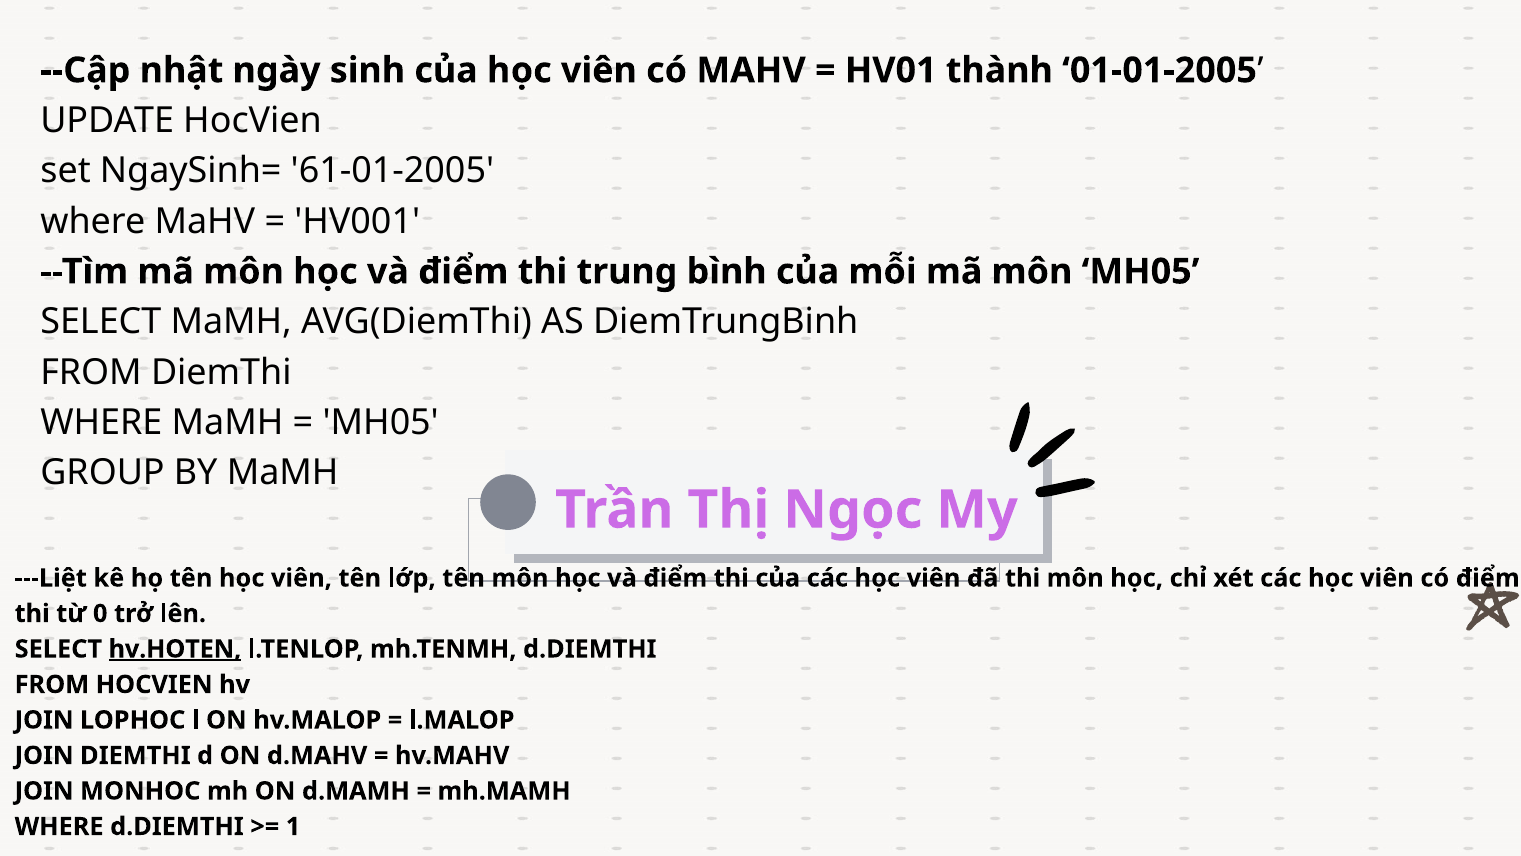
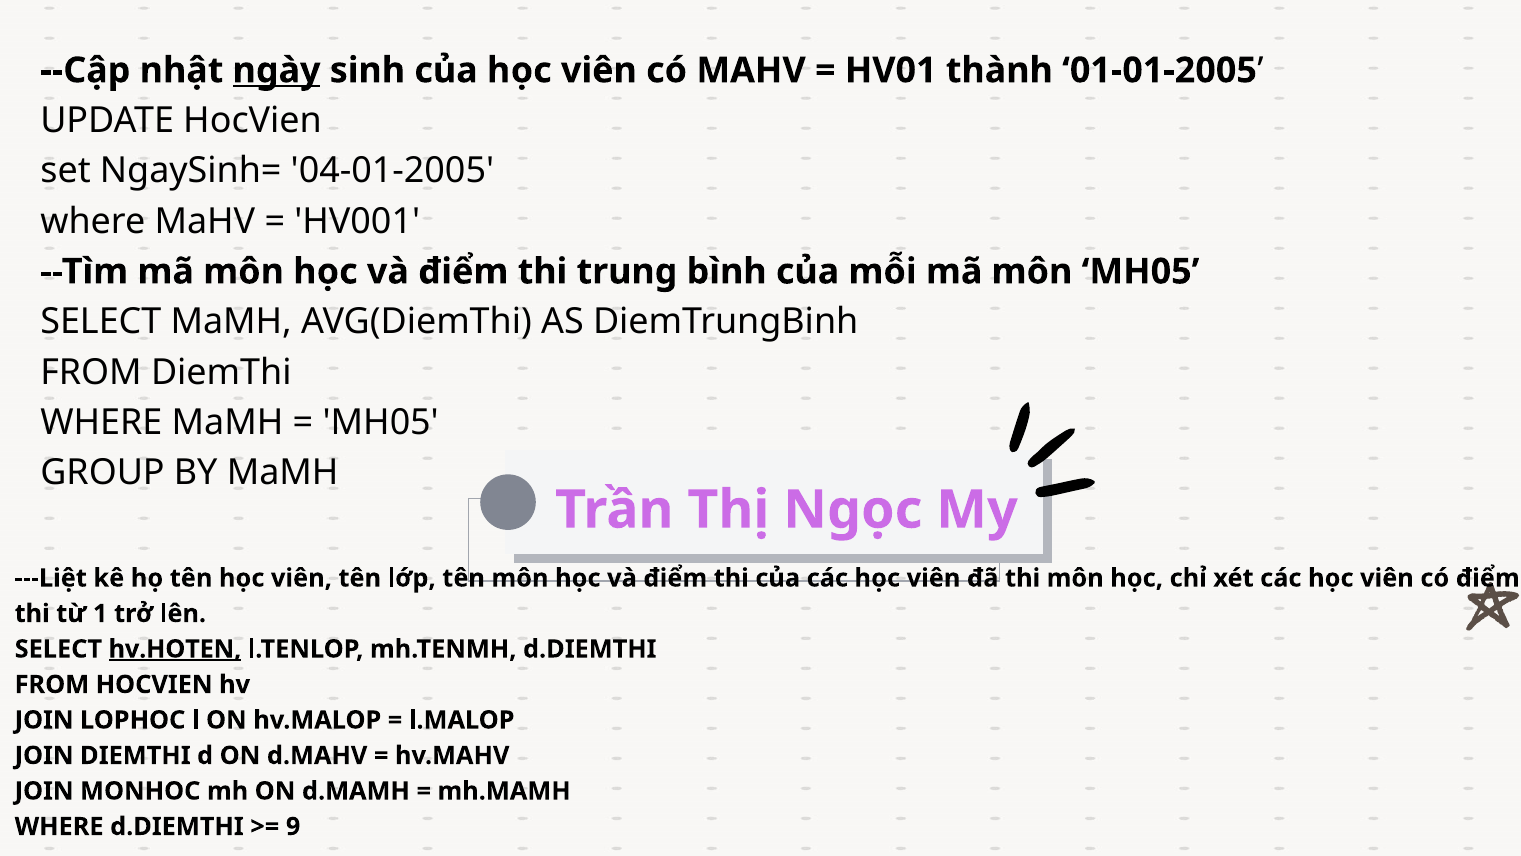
ngày underline: none -> present (277, 70)
61-01-2005: 61-01-2005 -> 04-01-2005 (392, 171)
0: 0 -> 1 (100, 613)
1: 1 -> 9 (293, 826)
